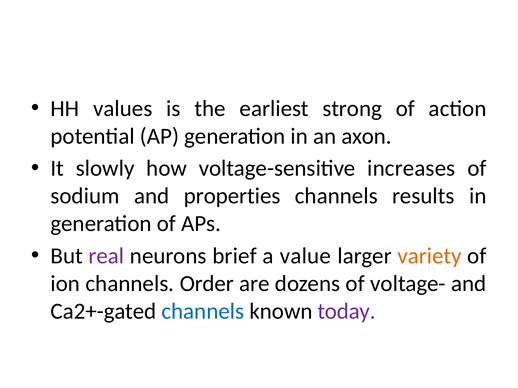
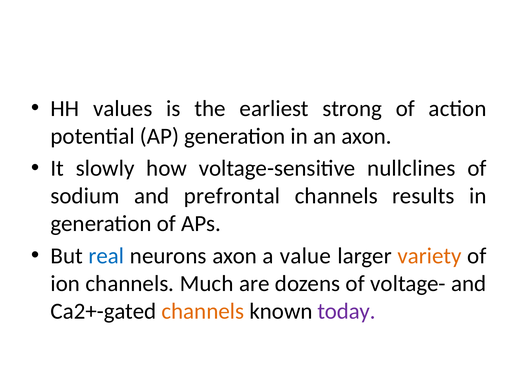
increases: increases -> nullclines (411, 169)
properties: properties -> prefrontal (232, 196)
real colour: purple -> blue (106, 256)
neurons brief: brief -> axon (235, 256)
Order: Order -> Much (207, 284)
channels colour: blue -> orange (203, 311)
